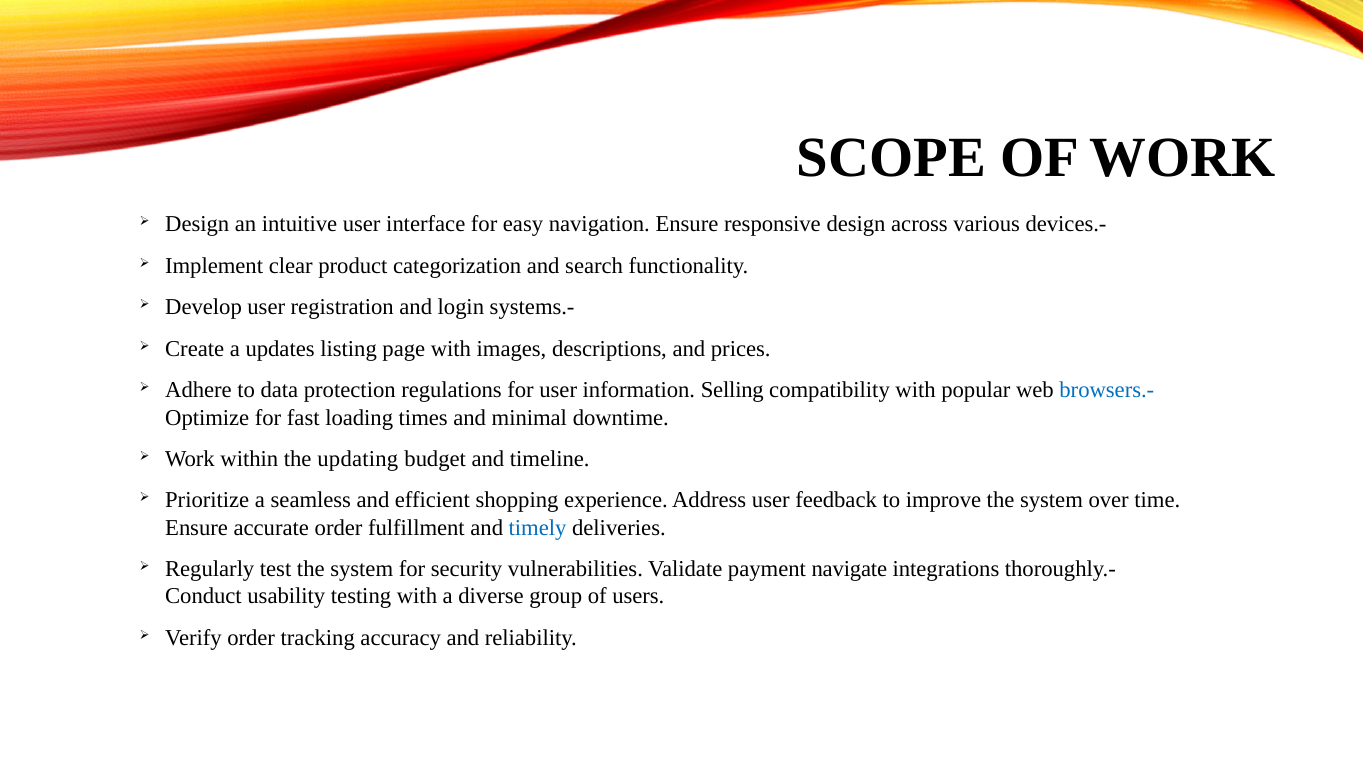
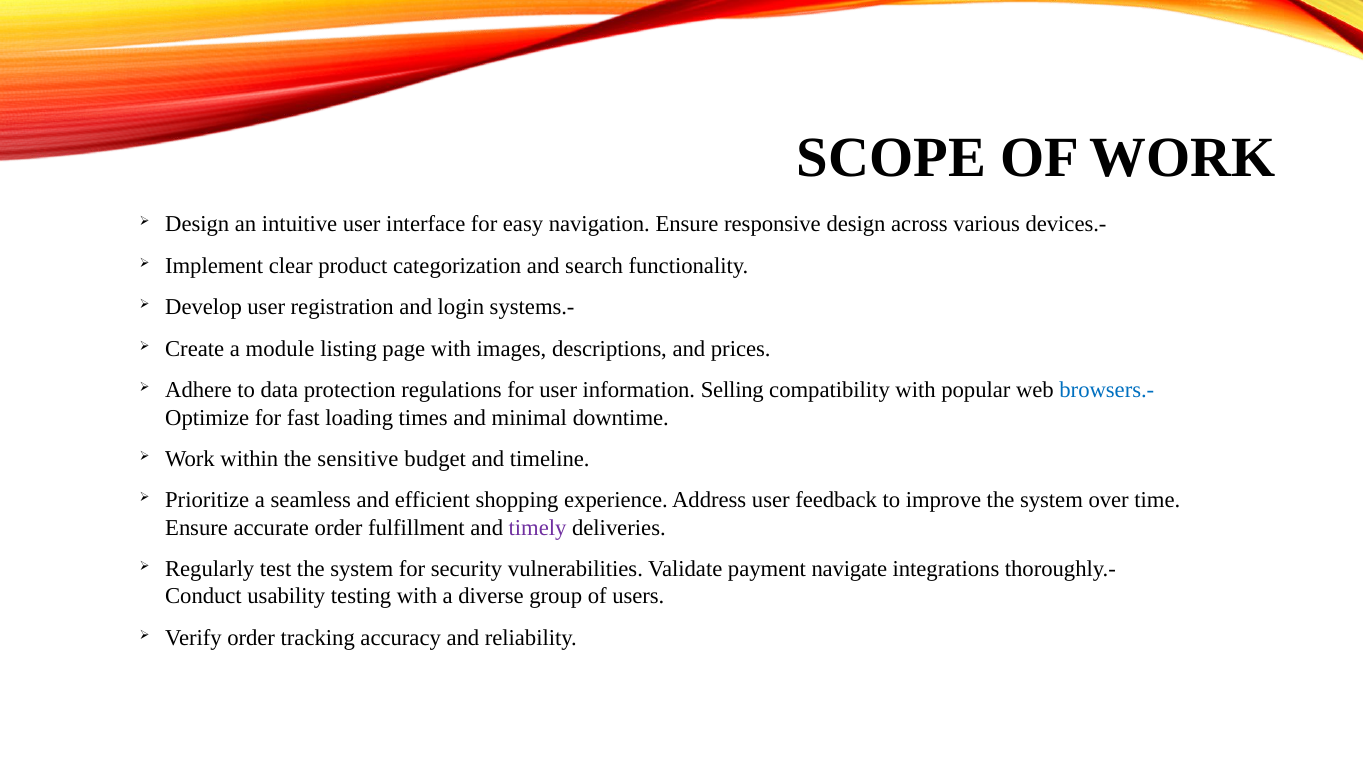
updates: updates -> module (280, 349)
updating: updating -> sensitive (358, 459)
timely colour: blue -> purple (538, 528)
